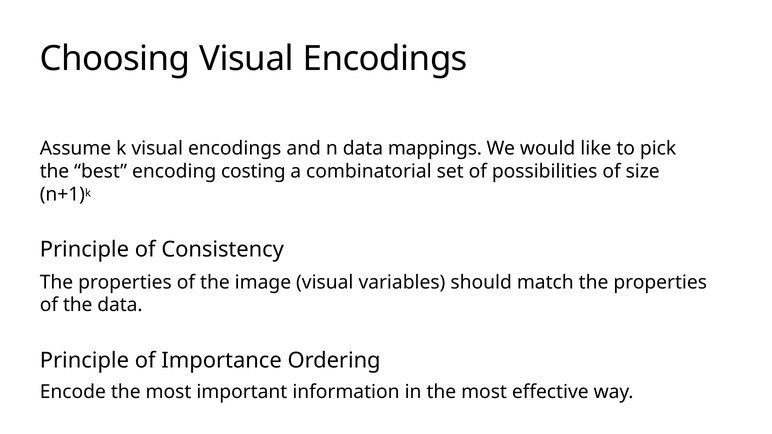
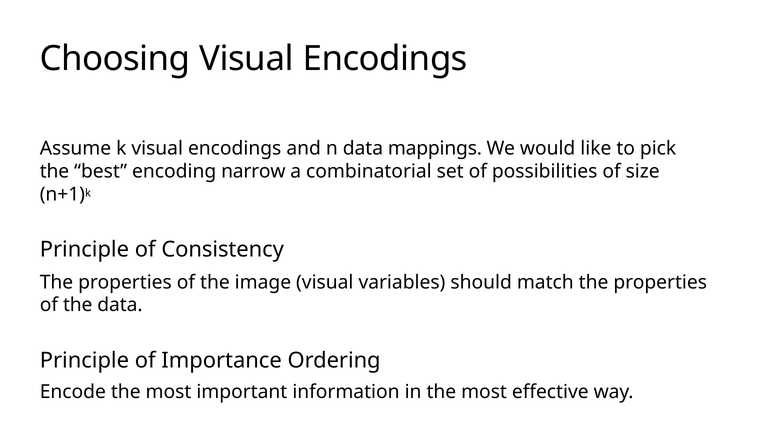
costing: costing -> narrow (253, 172)
